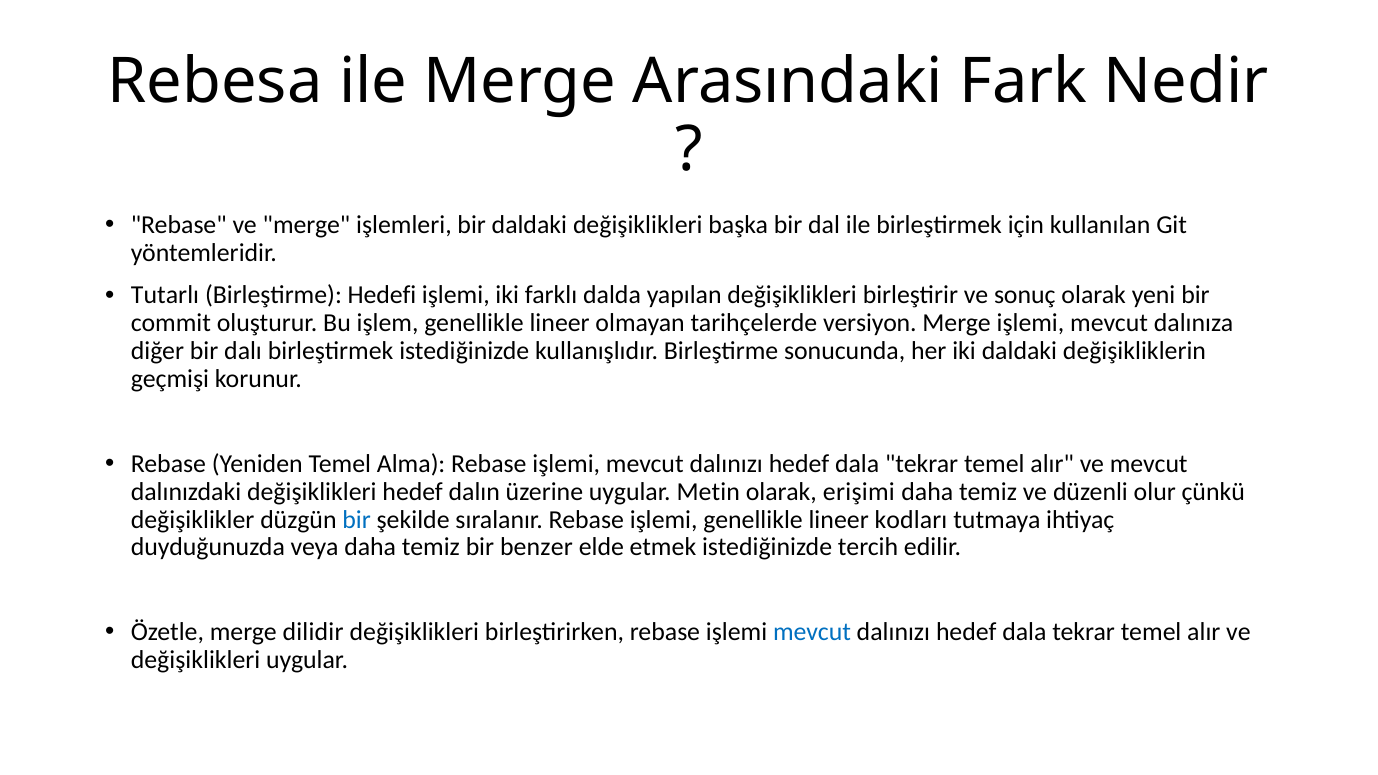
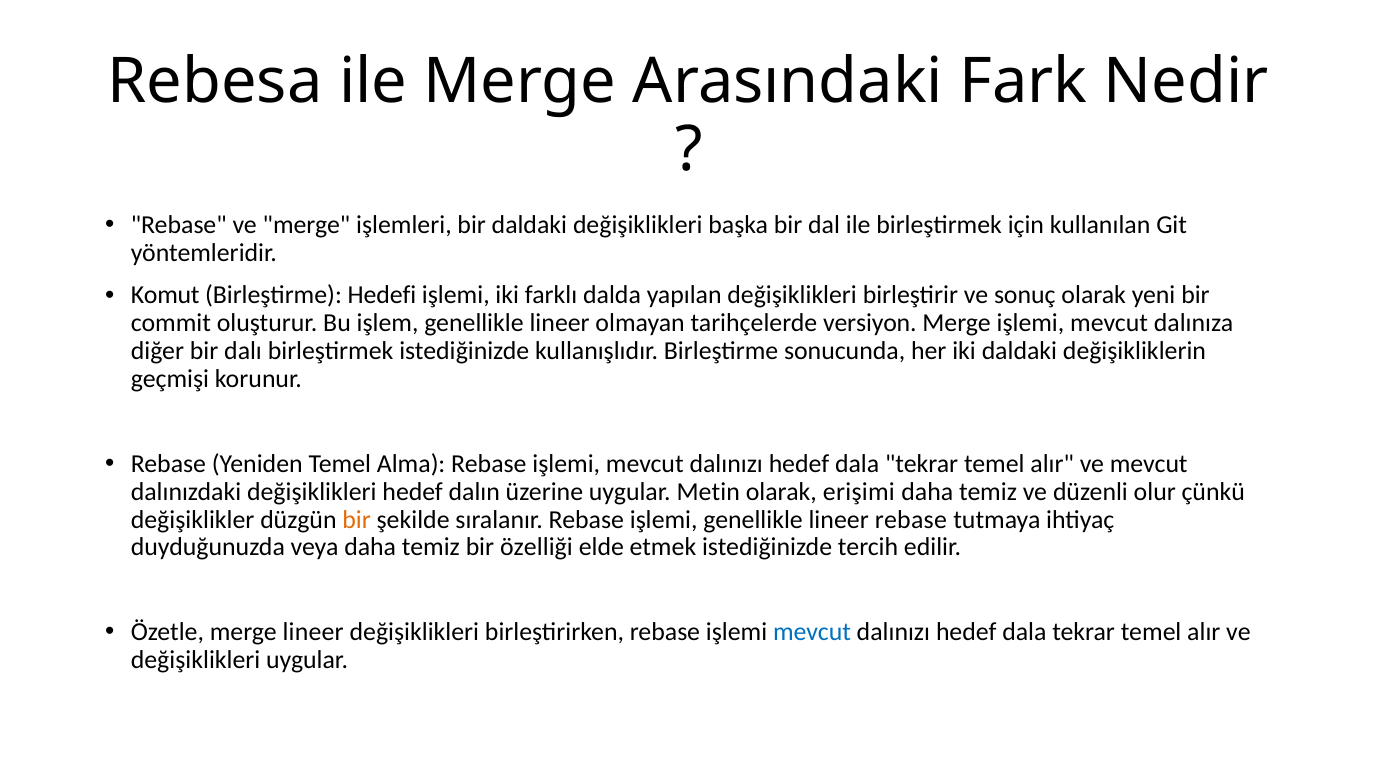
Tutarlı: Tutarlı -> Komut (165, 295)
bir colour: blue -> orange (357, 520)
lineer kodları: kodları -> rebase (911, 520)
benzer: benzer -> özelliği (536, 547)
merge dilidir: dilidir -> lineer (313, 632)
